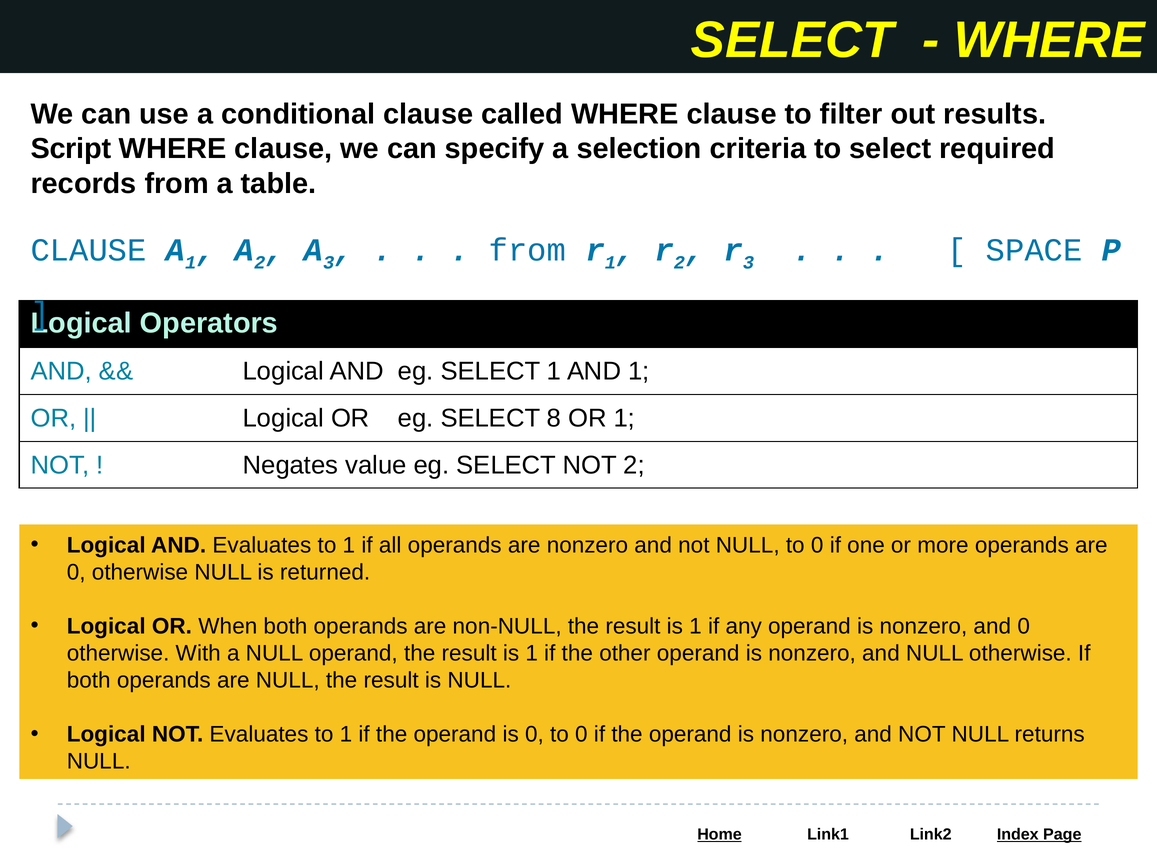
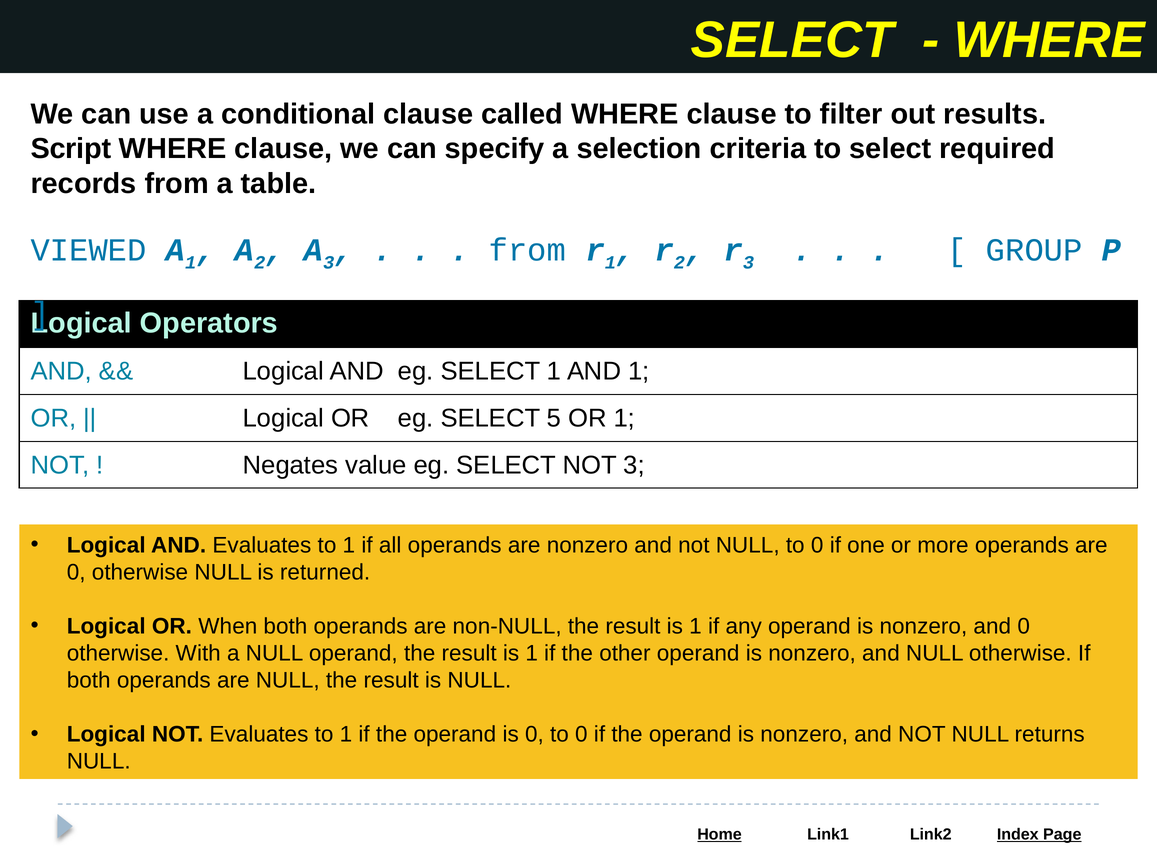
CLAUSE: CLAUSE -> VIEWED (89, 250)
SPACE: SPACE -> GROUP (1034, 250)
8: 8 -> 5 (554, 418)
NOT 2: 2 -> 3 (634, 465)
